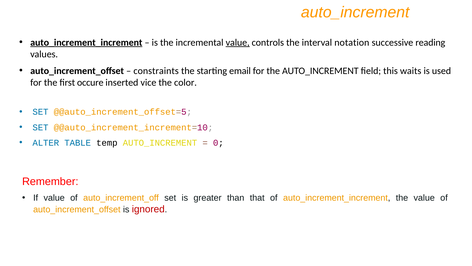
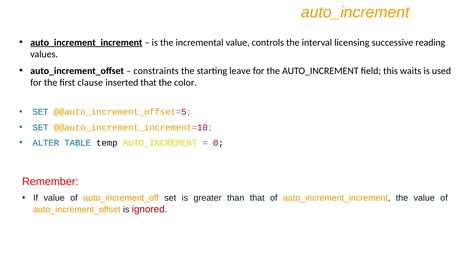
value underline: present -> none (238, 42)
notation: notation -> licensing (352, 42)
email: email -> leave (240, 71)
occure: occure -> clause (90, 83)
inserted vice: vice -> that (148, 83)
